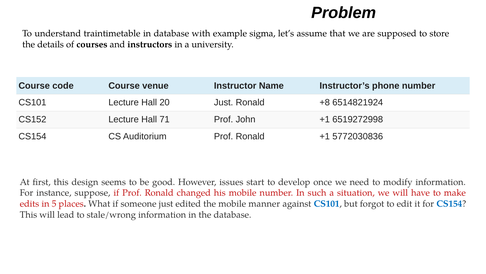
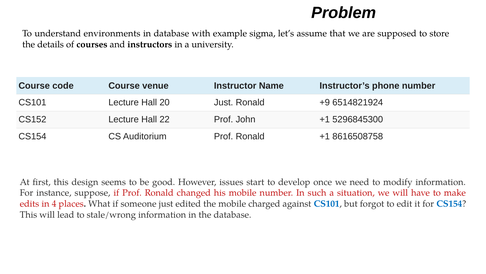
traintimetable: traintimetable -> environments (112, 34)
+8: +8 -> +9 (325, 102)
71: 71 -> 22 (165, 119)
6519272998: 6519272998 -> 5296845300 (358, 119)
5772030836: 5772030836 -> 8616508758 (358, 136)
5: 5 -> 4 (54, 203)
manner: manner -> charged (264, 203)
